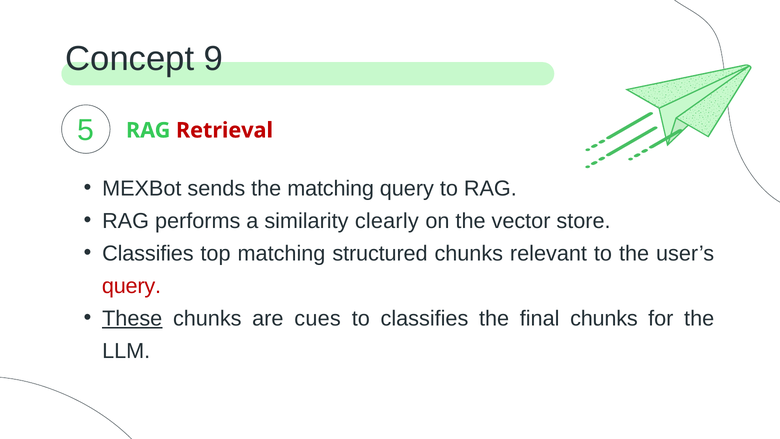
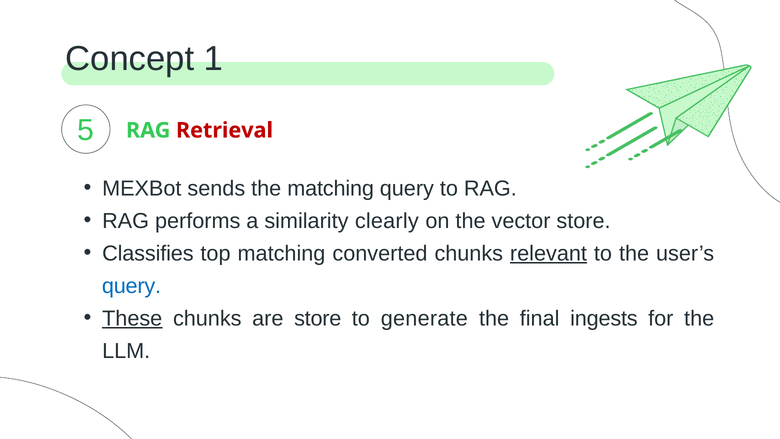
9: 9 -> 1 (213, 59)
structured: structured -> converted (380, 253)
relevant underline: none -> present (548, 253)
query colour: red -> blue (132, 286)
are cues: cues -> store (318, 318)
to classifies: classifies -> generate (424, 318)
final chunks: chunks -> ingests (604, 318)
